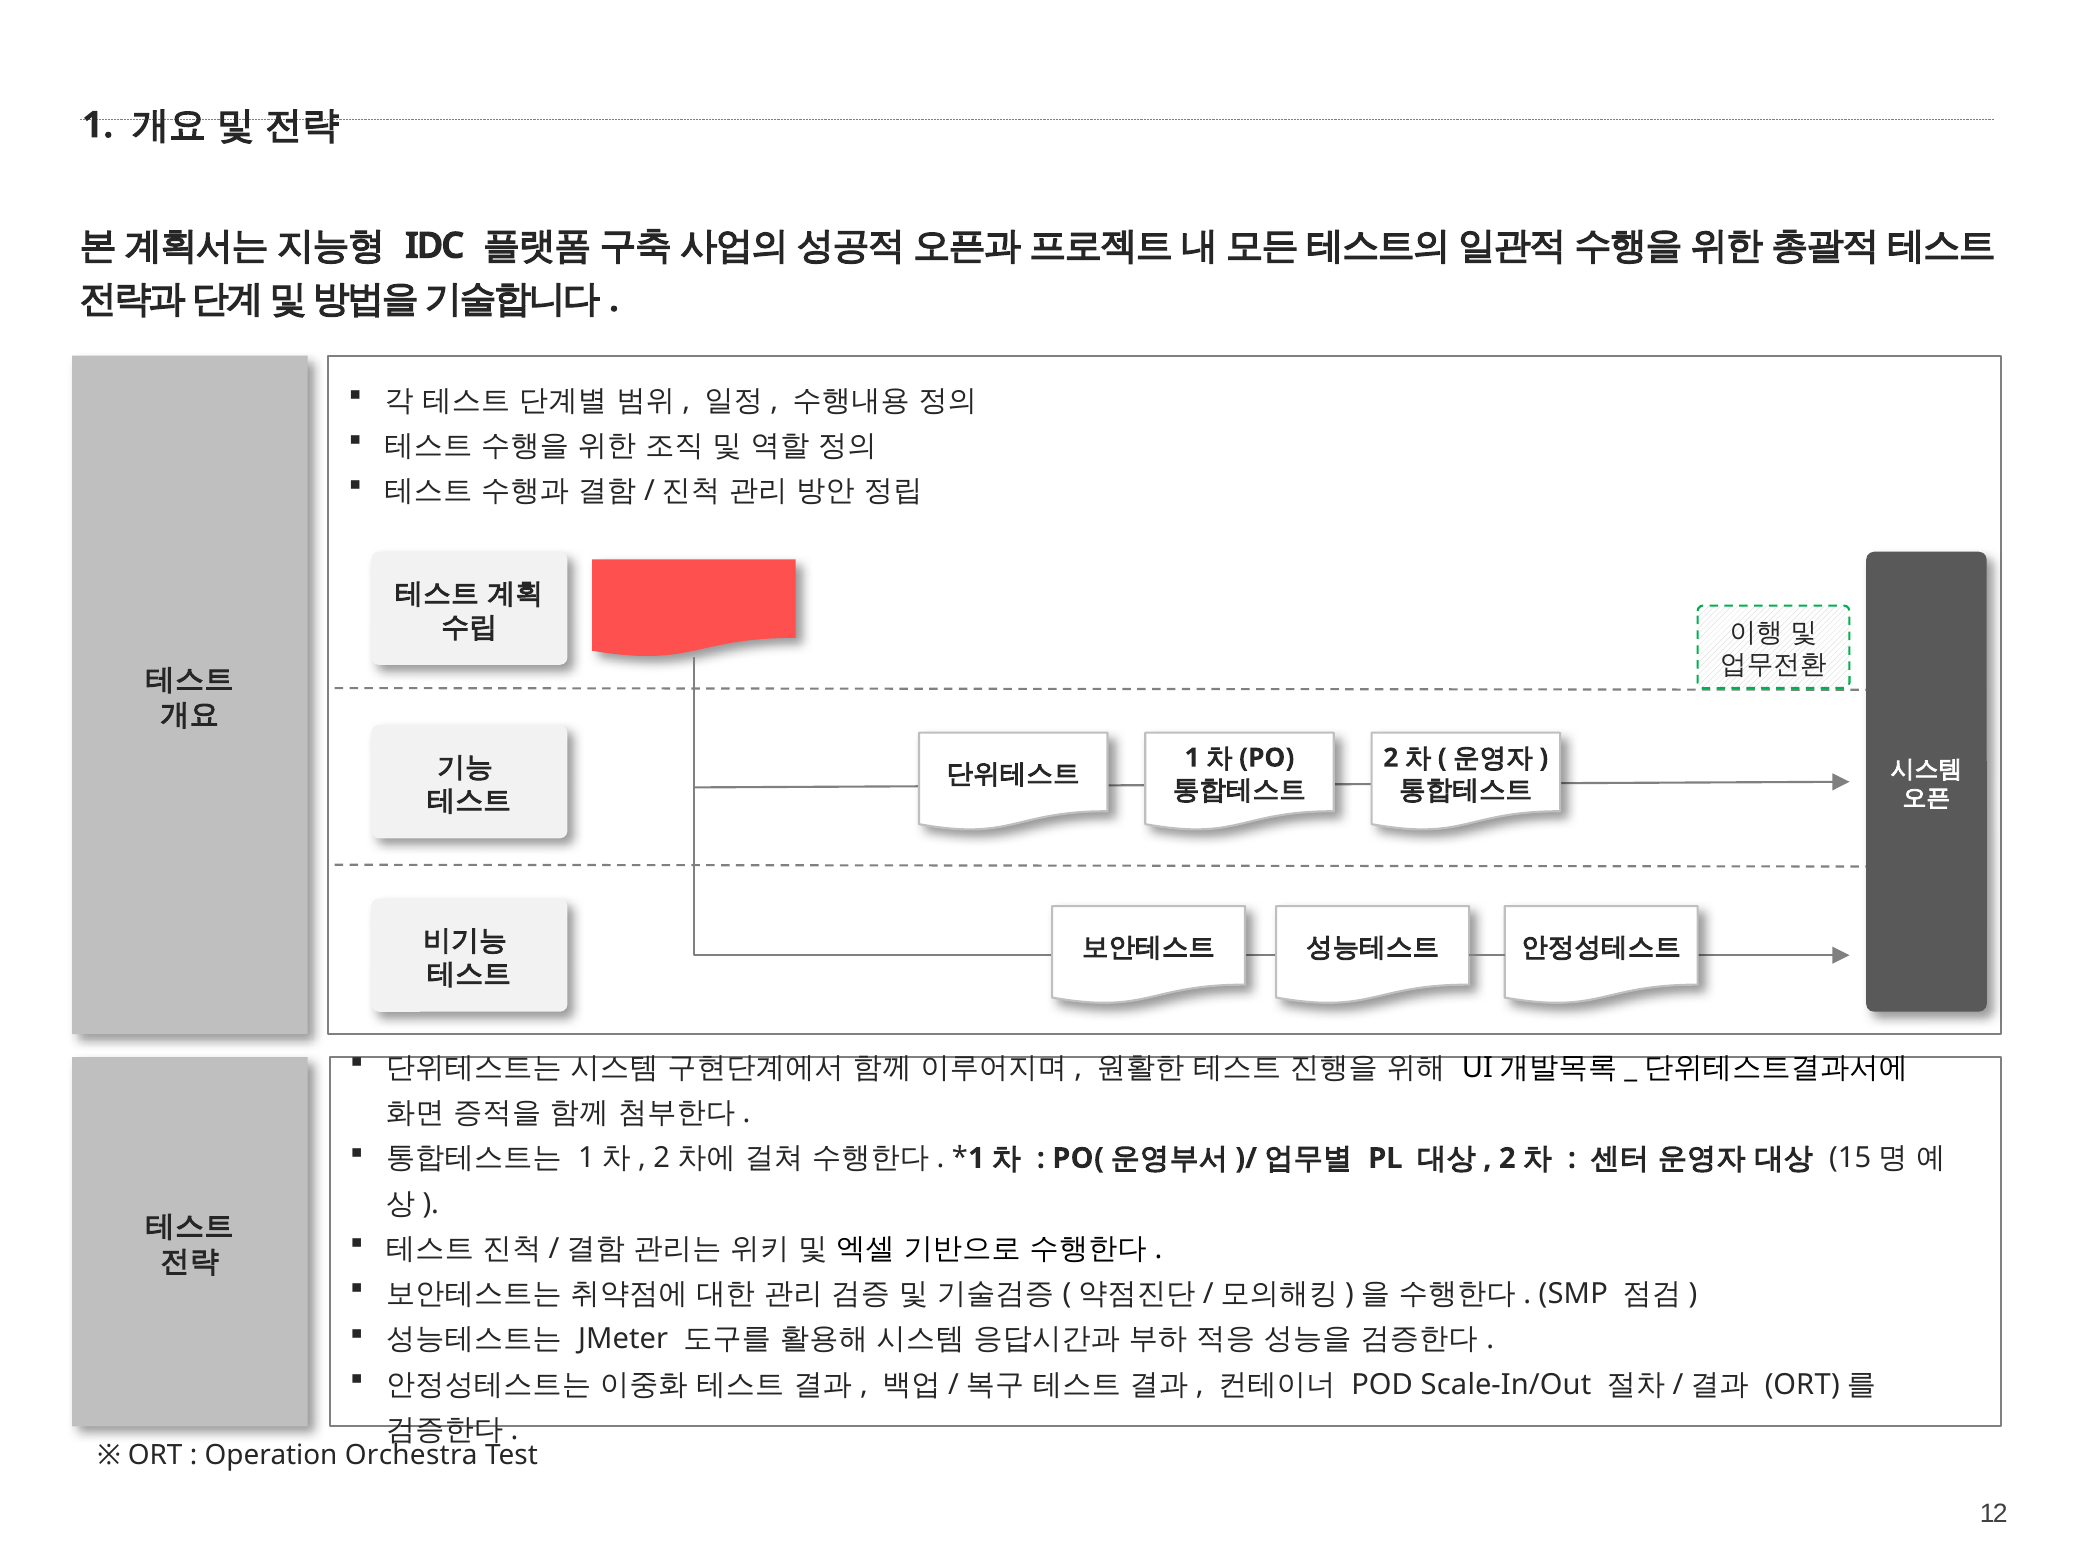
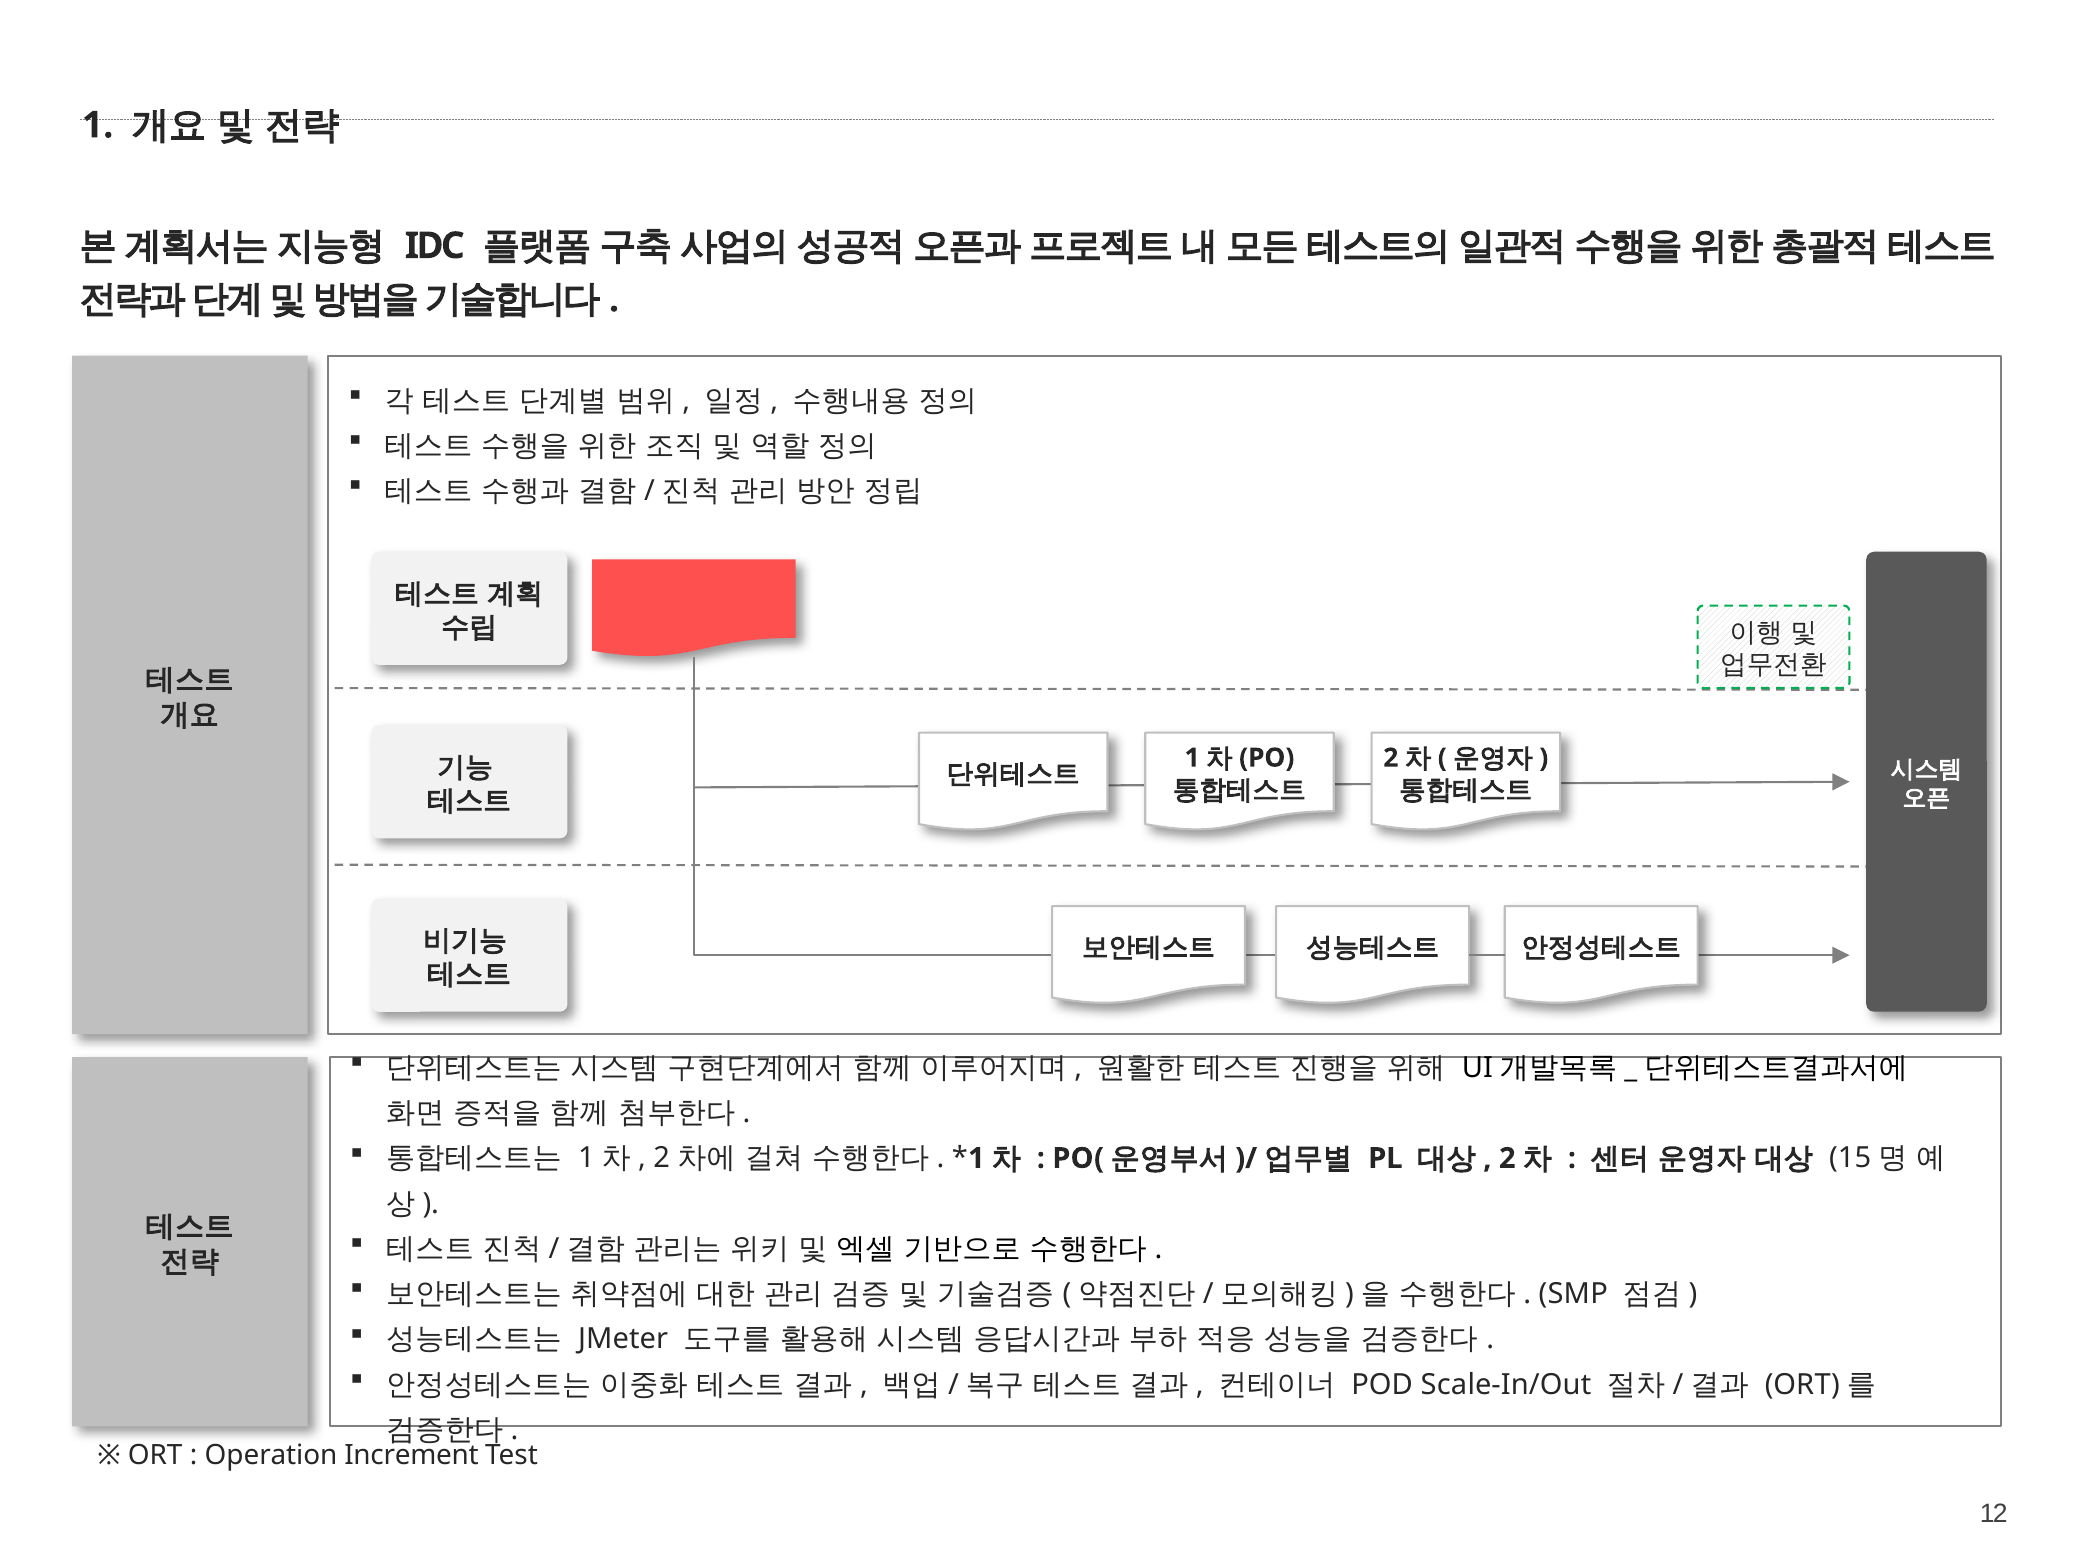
Orchestra: Orchestra -> Increment (411, 1455)
